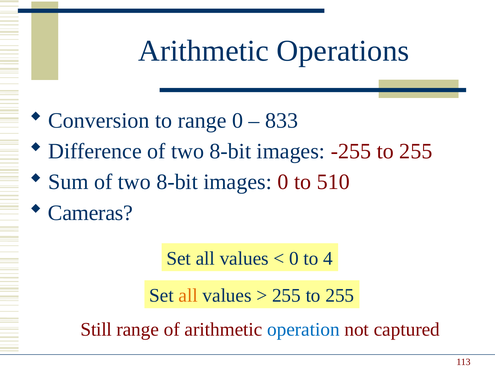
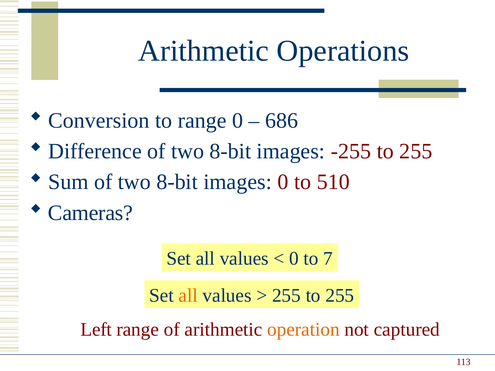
833: 833 -> 686 (282, 121)
4: 4 -> 7 (328, 259)
Still: Still -> Left (96, 330)
operation colour: blue -> orange (303, 330)
